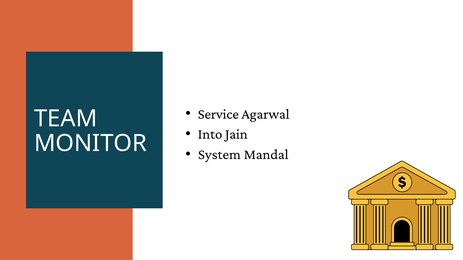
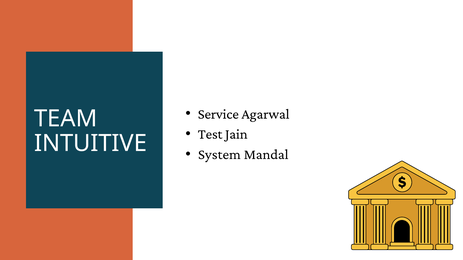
Into: Into -> Test (210, 134)
MONITOR: MONITOR -> INTUITIVE (91, 143)
